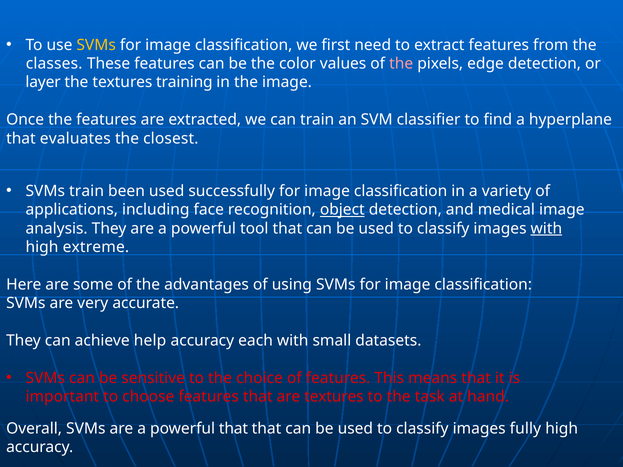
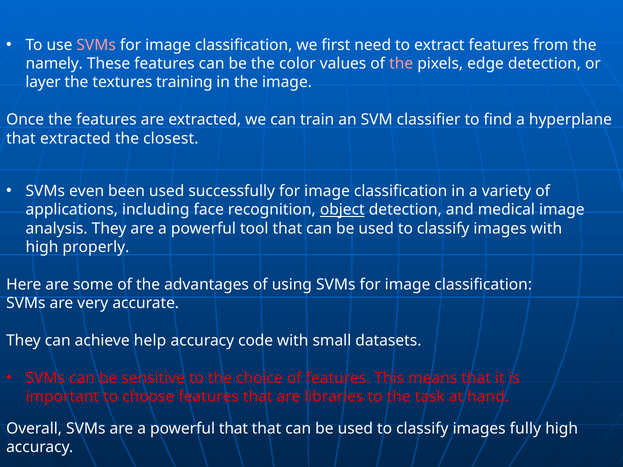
SVMs colour: yellow -> pink (96, 45)
classes: classes -> namely (54, 64)
that evaluates: evaluates -> extracted (75, 138)
SVMs train: train -> even (87, 191)
with underline: present -> none (546, 229)
extreme: extreme -> properly (96, 247)
each: each -> code (256, 341)
are textures: textures -> libraries (334, 397)
